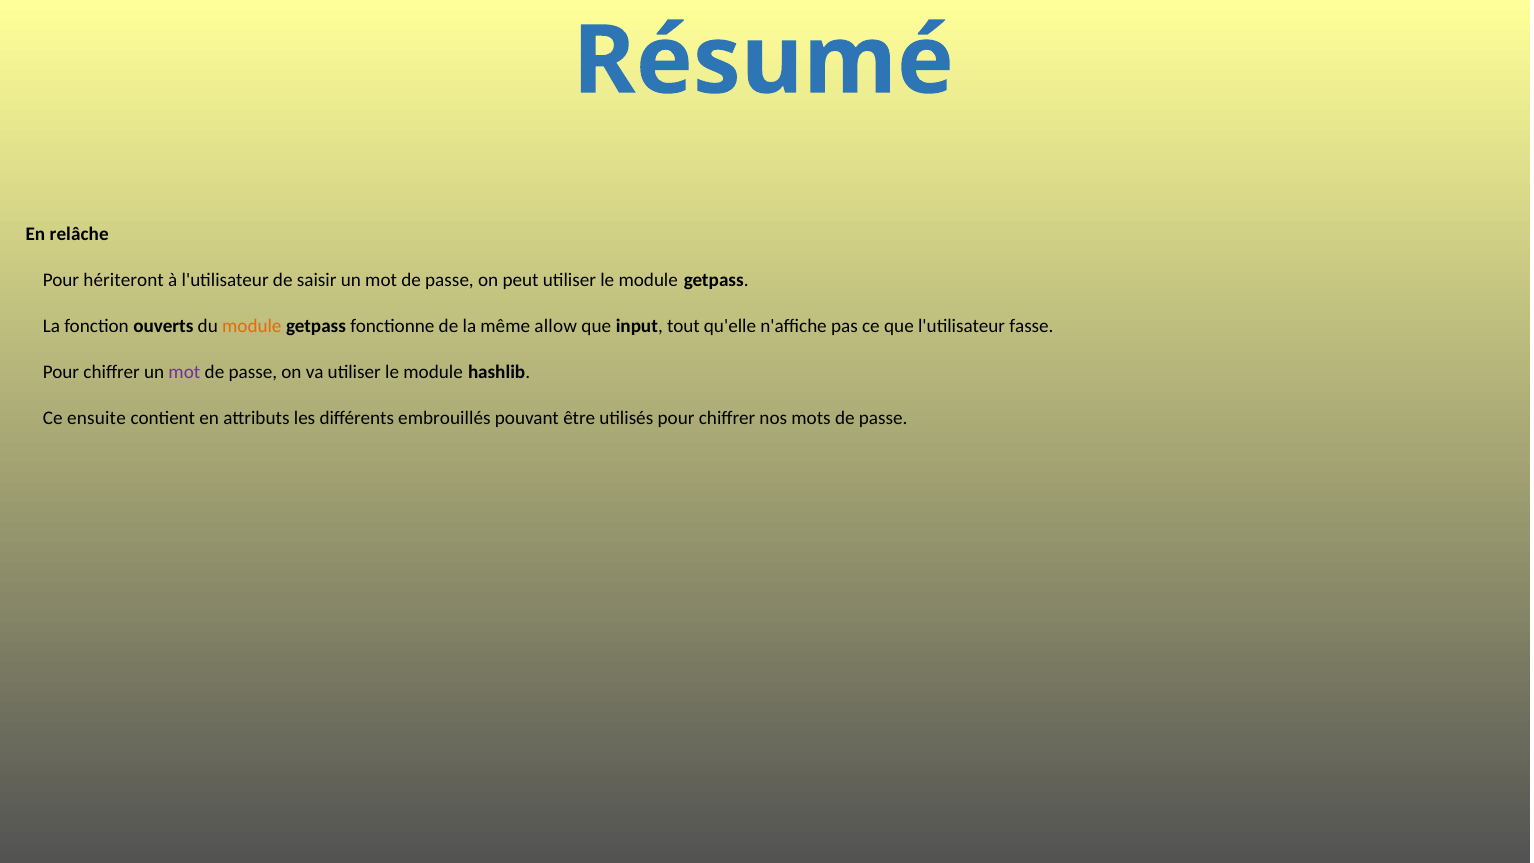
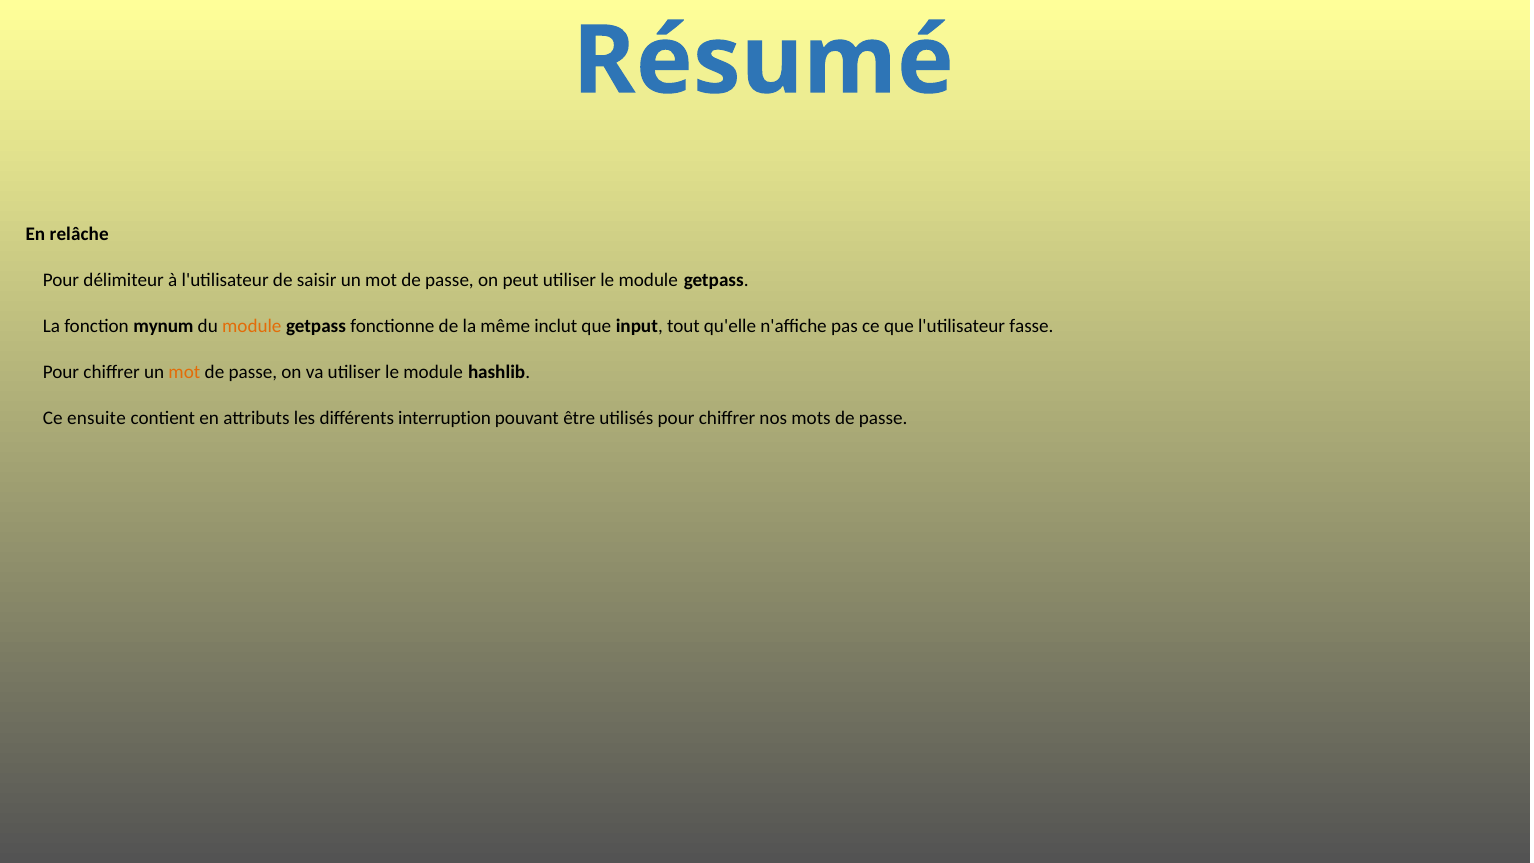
hériteront: hériteront -> délimiteur (124, 280)
ouverts: ouverts -> mynum (163, 326)
allow: allow -> inclut (556, 326)
mot colour: purple -> orange (184, 372)
embrouillés: embrouillés -> interruption (445, 418)
